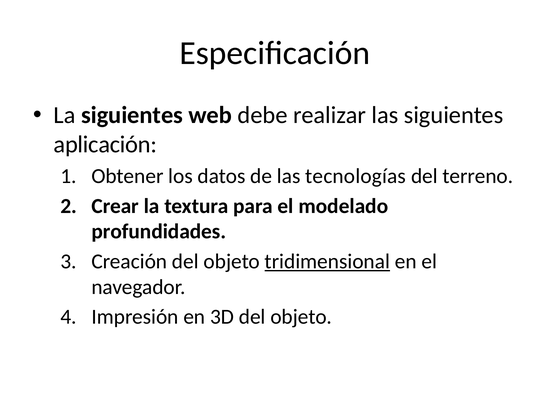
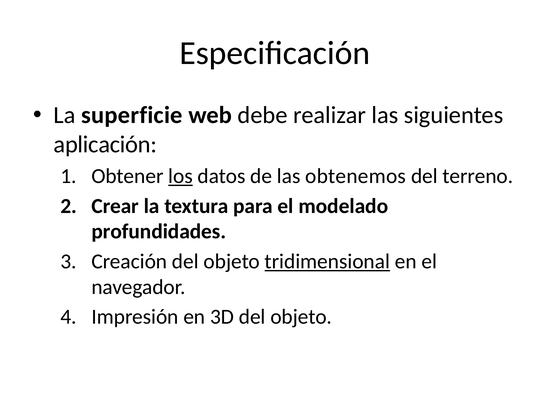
La siguientes: siguientes -> superficie (132, 115)
los underline: none -> present (181, 176)
tecnologías: tecnologías -> obtenemos (356, 176)
